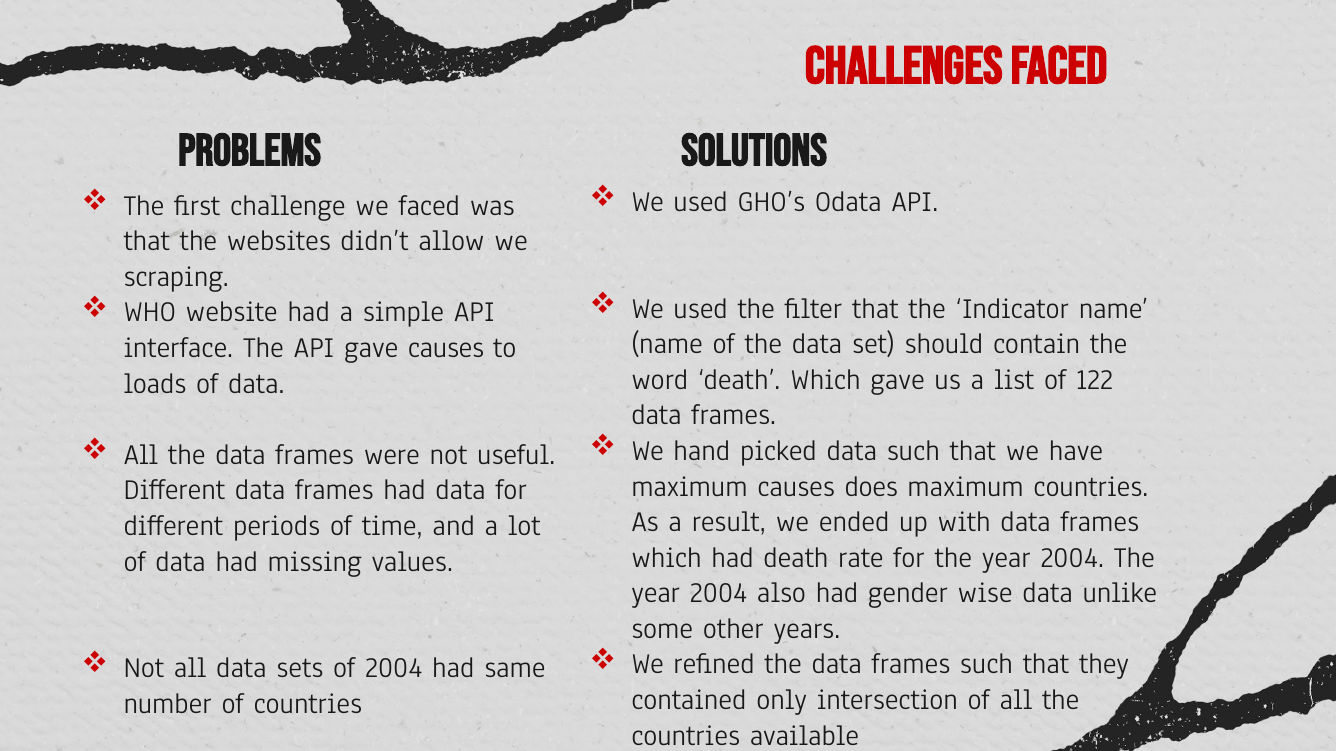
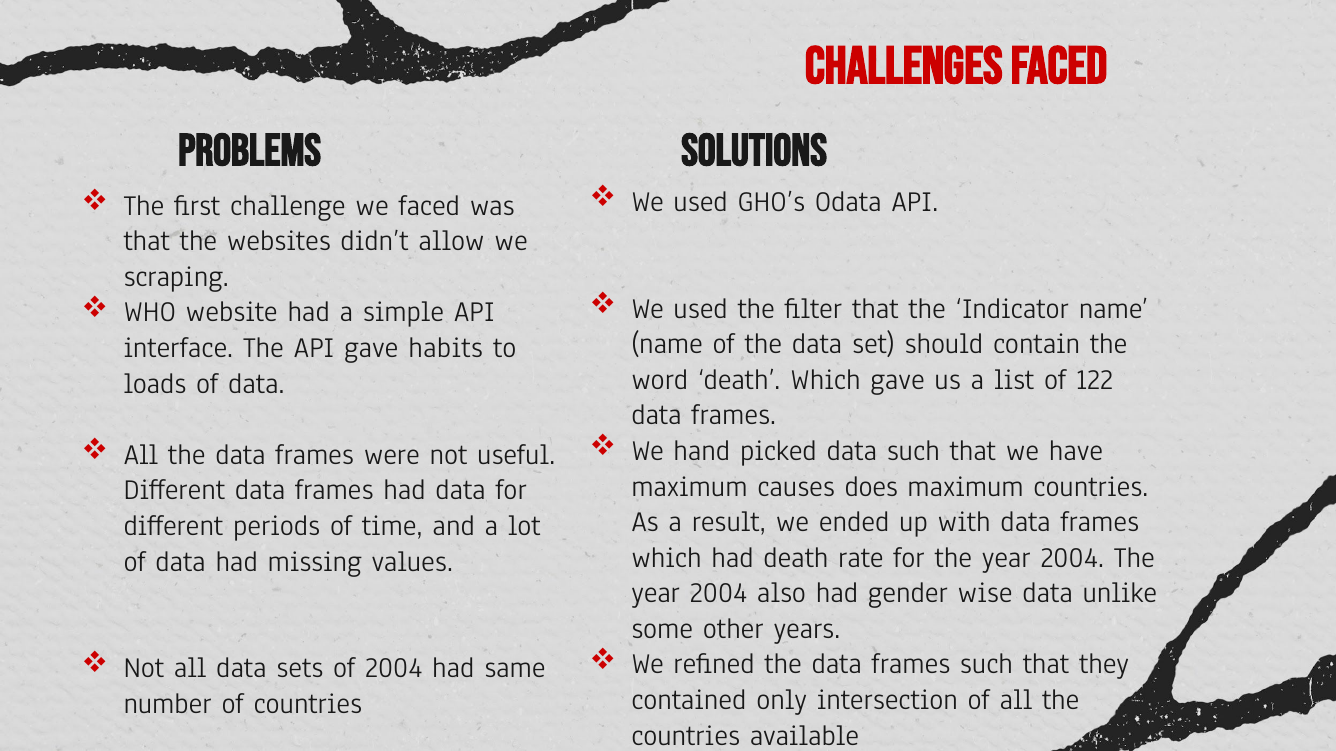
gave causes: causes -> habits (446, 348)
